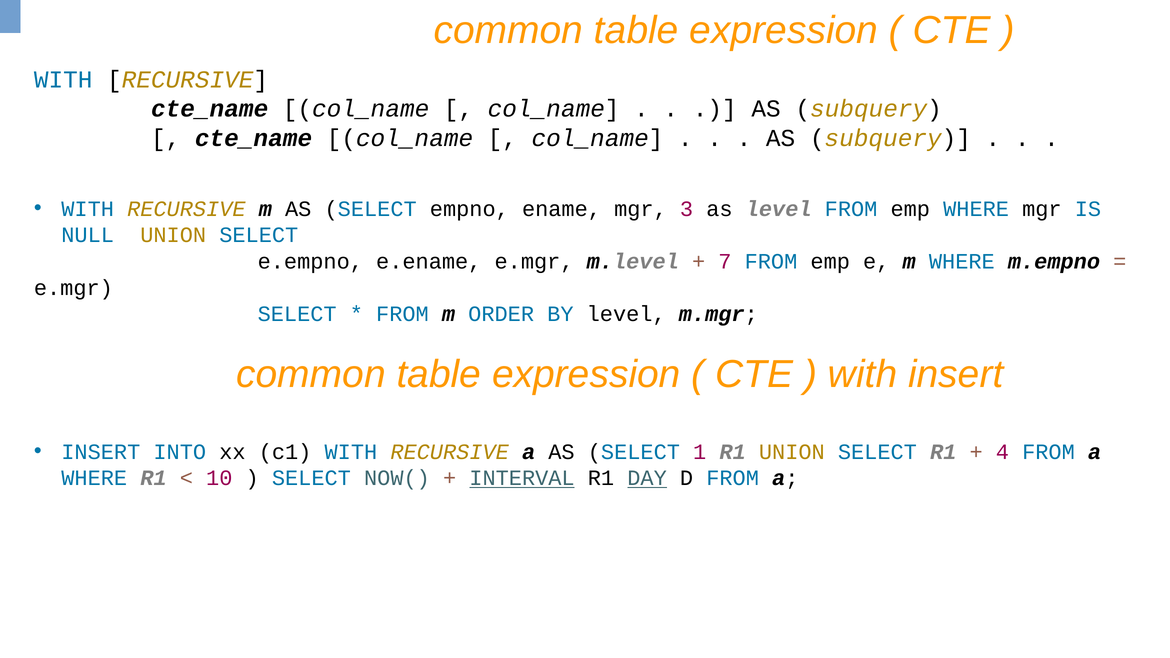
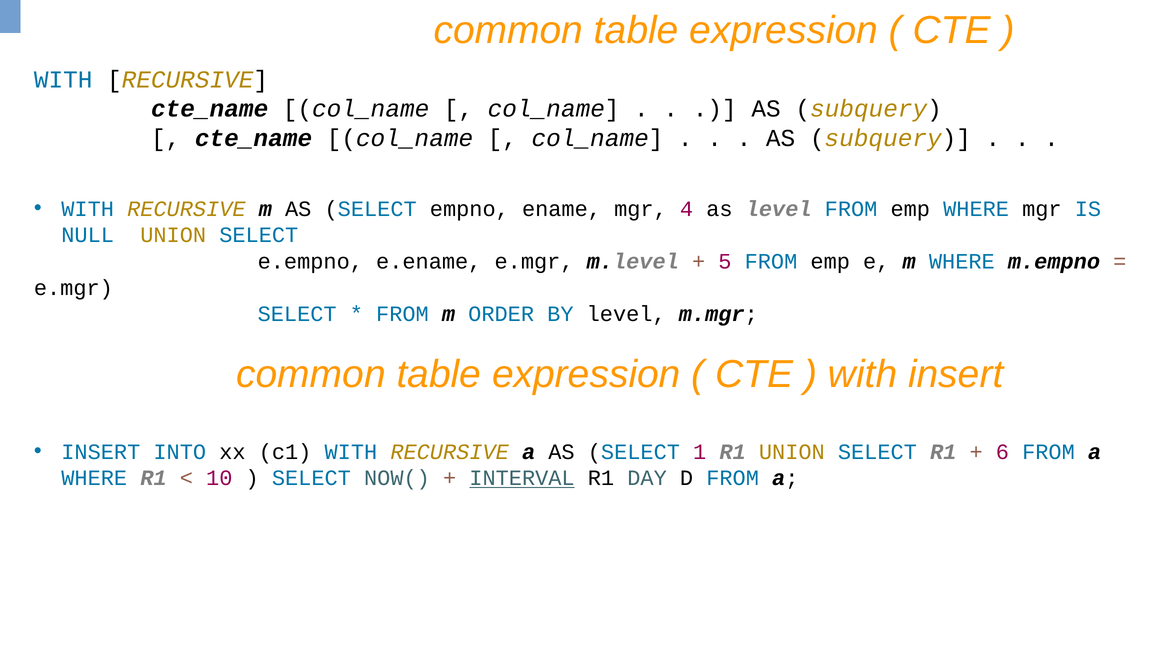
3: 3 -> 4 (687, 209)
7: 7 -> 5 (725, 262)
4: 4 -> 6 (1002, 452)
DAY underline: present -> none (647, 478)
